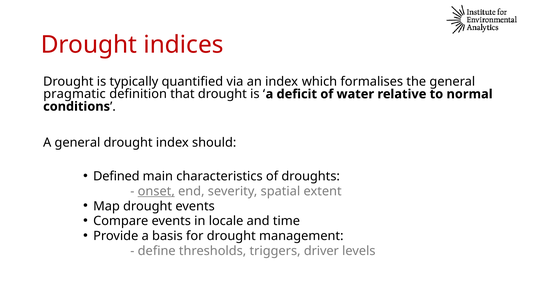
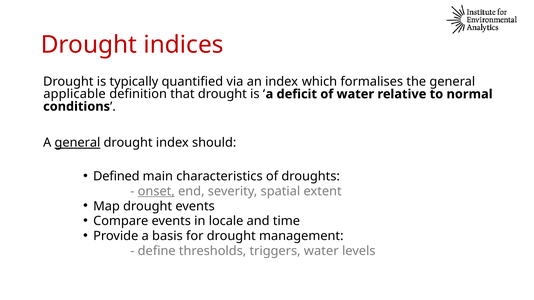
pragmatic: pragmatic -> applicable (75, 94)
general underline: none -> present (77, 143)
triggers driver: driver -> water (321, 251)
